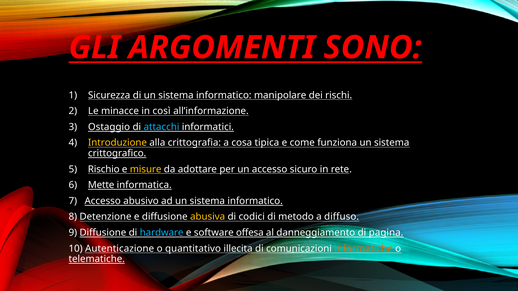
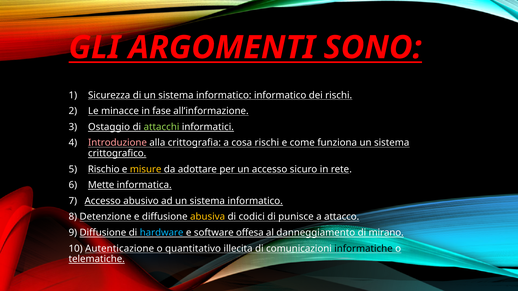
informatico manipolare: manipolare -> informatico (280, 95)
così: così -> fase (162, 111)
attacchi colour: light blue -> light green (161, 127)
Introduzione colour: yellow -> pink (117, 143)
cosa tipica: tipica -> rischi (267, 143)
metodo: metodo -> punisce (296, 217)
diffuso: diffuso -> attacco (342, 217)
pagina: pagina -> mirano (386, 233)
informatiche colour: orange -> black (363, 249)
